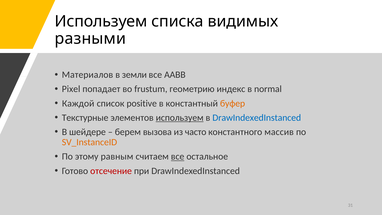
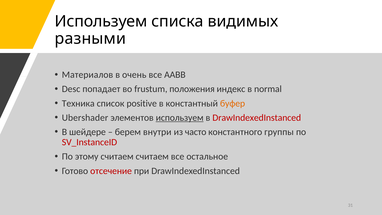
земли: земли -> очень (134, 75)
Pixel: Pixel -> Desc (71, 89)
геометрию: геометрию -> положения (192, 89)
Каждой: Каждой -> Техника (78, 103)
Текстурные: Текстурные -> Ubershader (85, 118)
DrawIndexedInstanced colour: blue -> red (257, 118)
вызова: вызова -> внутри (157, 132)
массив: массив -> группы (279, 132)
SV_InstanceID colour: orange -> red (89, 142)
этому равным: равным -> считаем (117, 156)
все underline: present -> none (178, 156)
